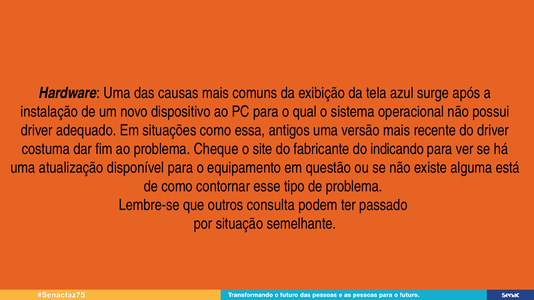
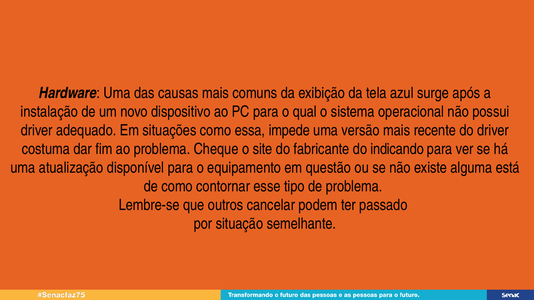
antigos: antigos -> impede (289, 131)
consulta: consulta -> cancelar (271, 205)
